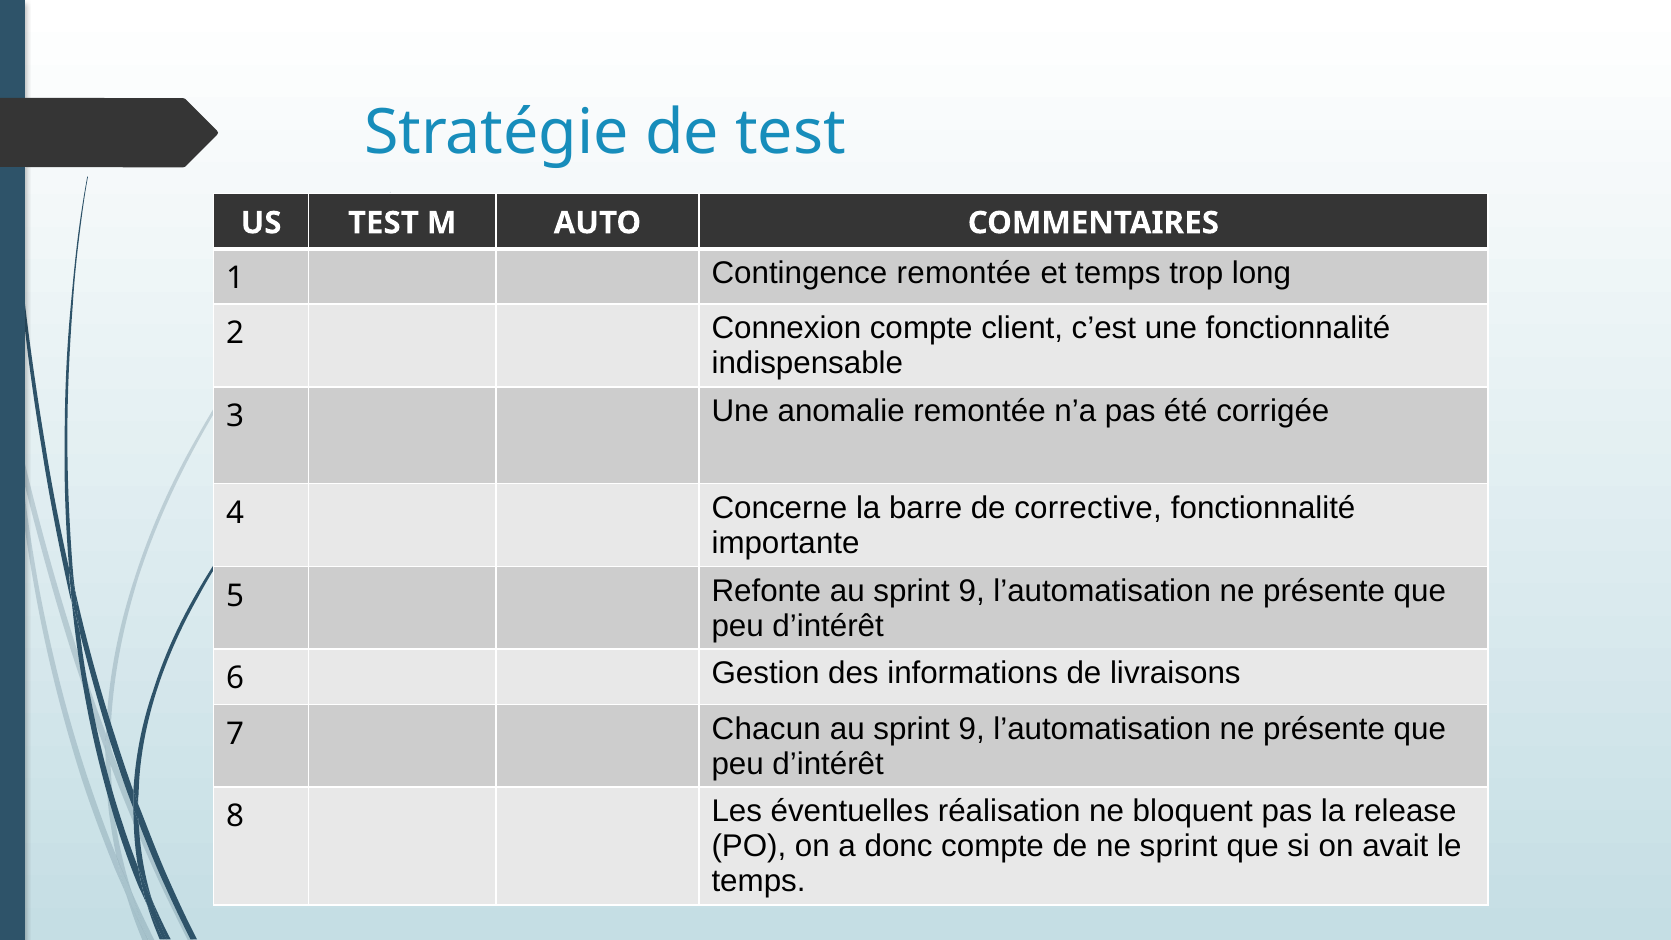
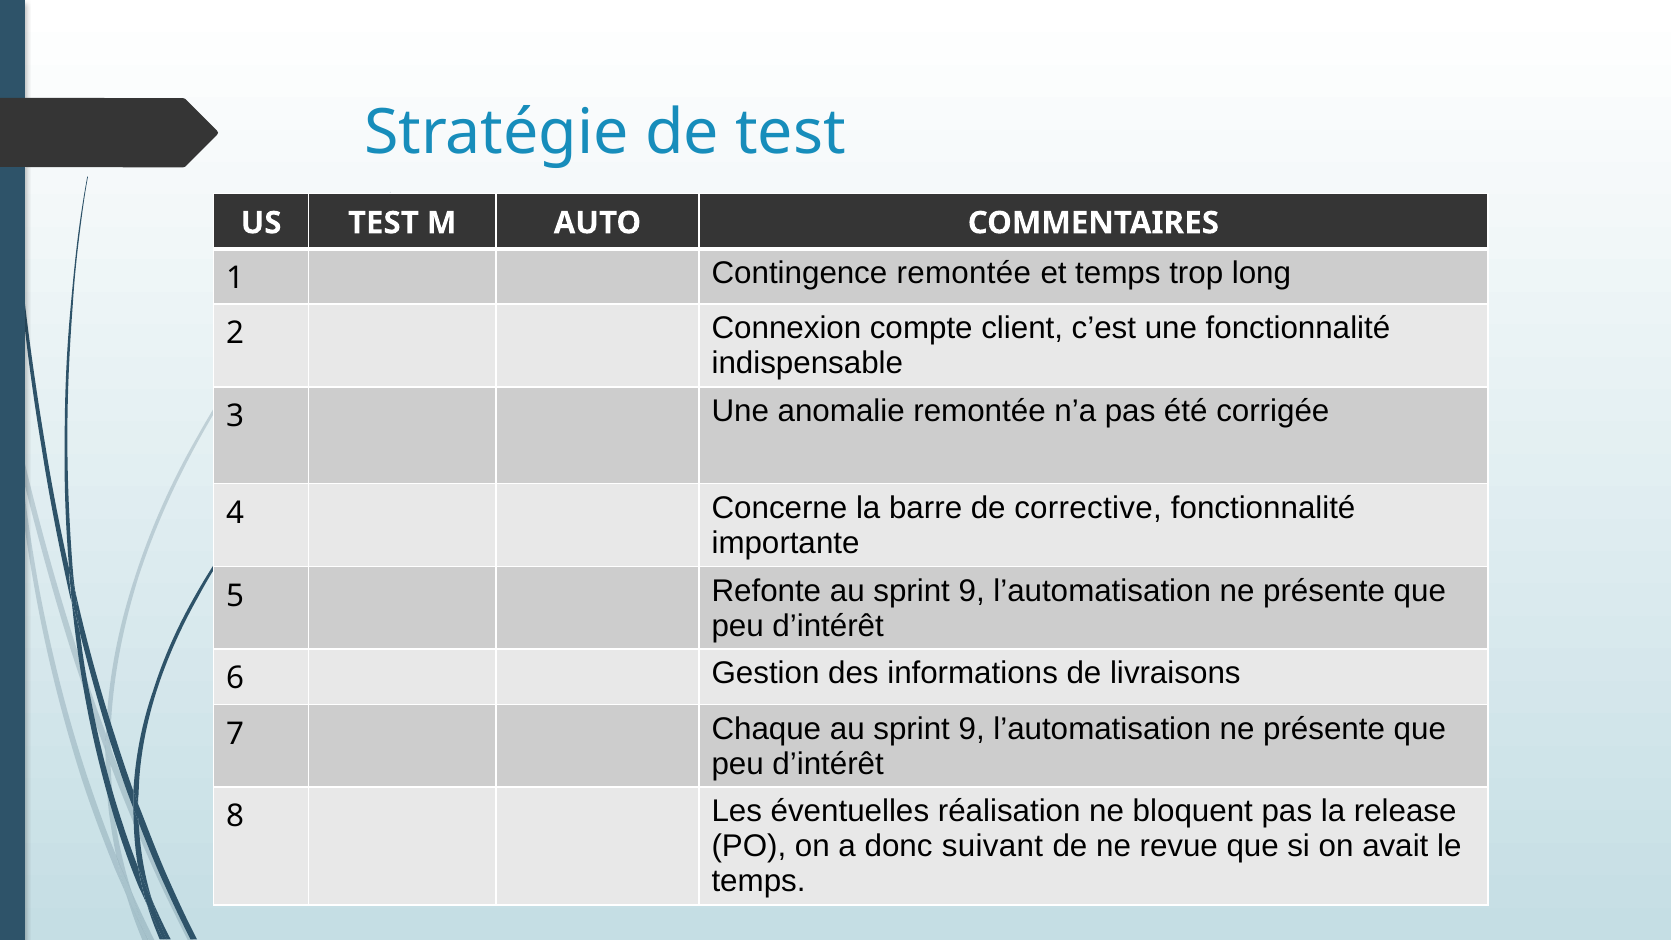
Chacun: Chacun -> Chaque (766, 729)
donc compte: compte -> suivant (992, 847)
ne sprint: sprint -> revue (1179, 847)
